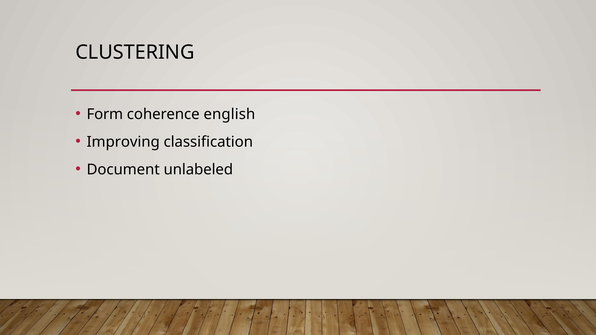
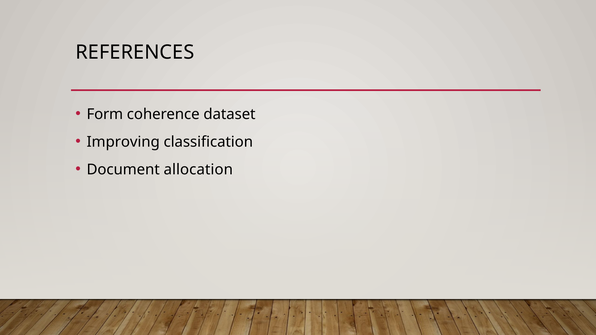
CLUSTERING: CLUSTERING -> REFERENCES (135, 52)
english: english -> dataset (229, 114)
unlabeled: unlabeled -> allocation (198, 170)
